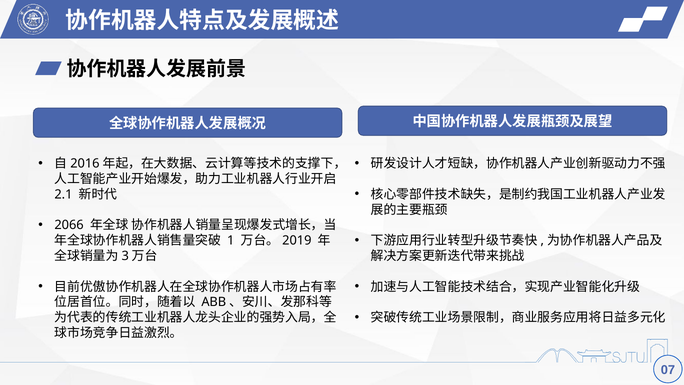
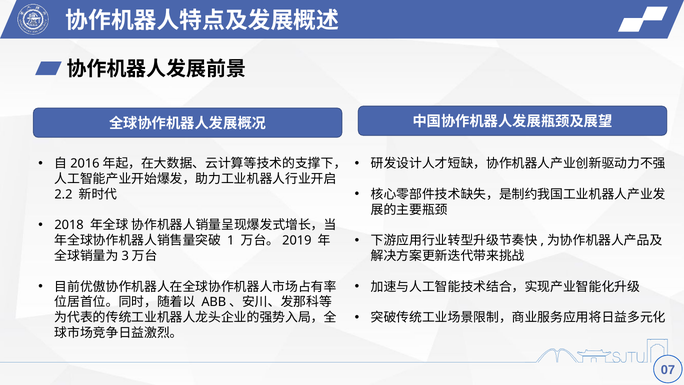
2.1: 2.1 -> 2.2 (63, 194)
2066: 2066 -> 2018 (69, 225)
